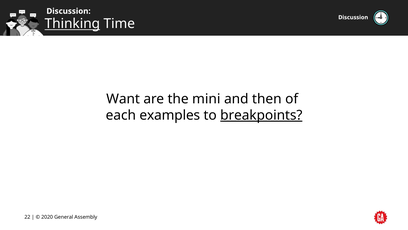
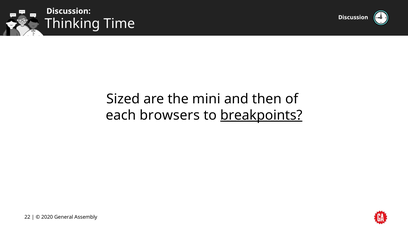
Thinking underline: present -> none (72, 24)
Want: Want -> Sized (123, 99)
examples: examples -> browsers (170, 115)
